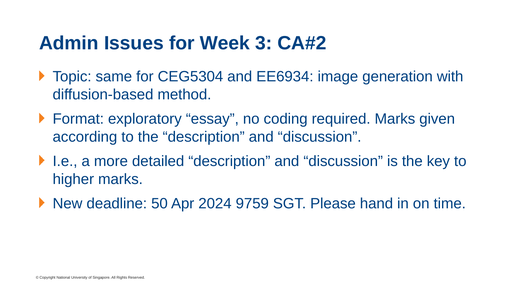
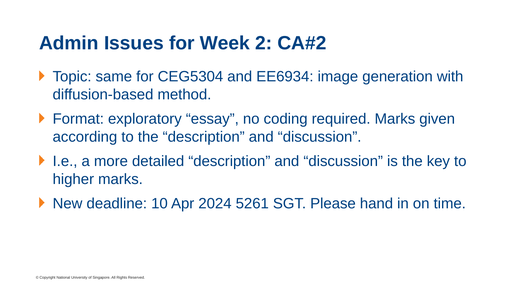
3: 3 -> 2 (264, 43)
50: 50 -> 10 (159, 204)
9759: 9759 -> 5261 (252, 204)
